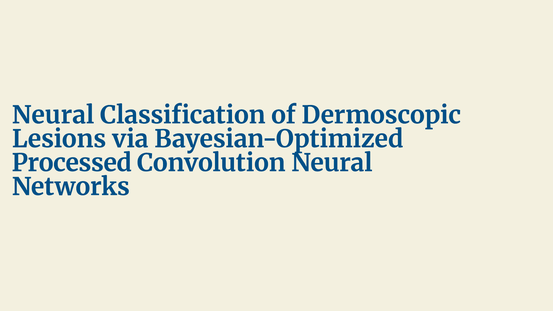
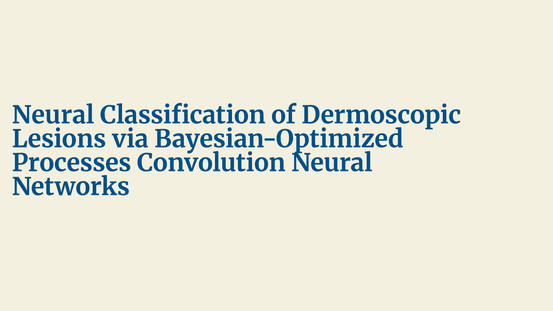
Processed: Processed -> Processes (72, 163)
